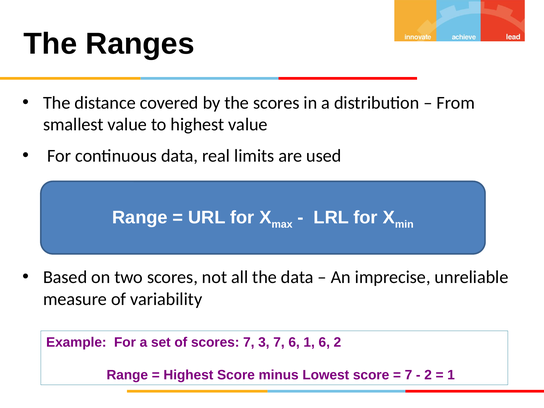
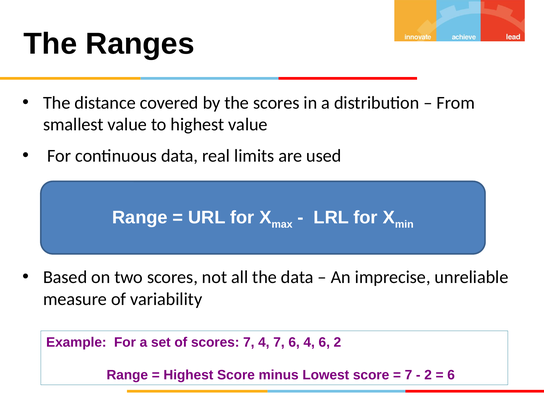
7 3: 3 -> 4 (264, 342)
6 1: 1 -> 4 (309, 342)
1: 1 -> 6 (451, 375)
